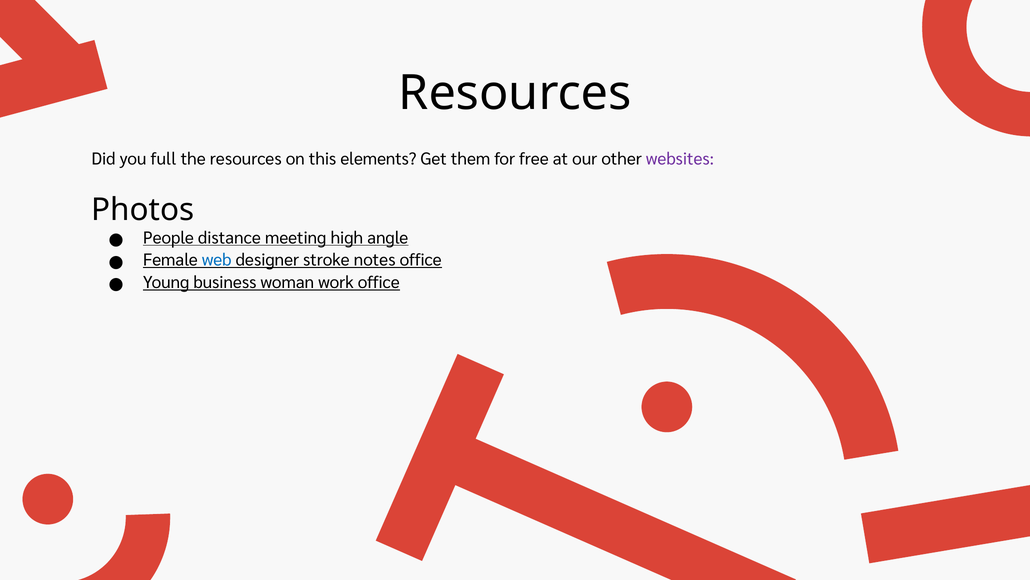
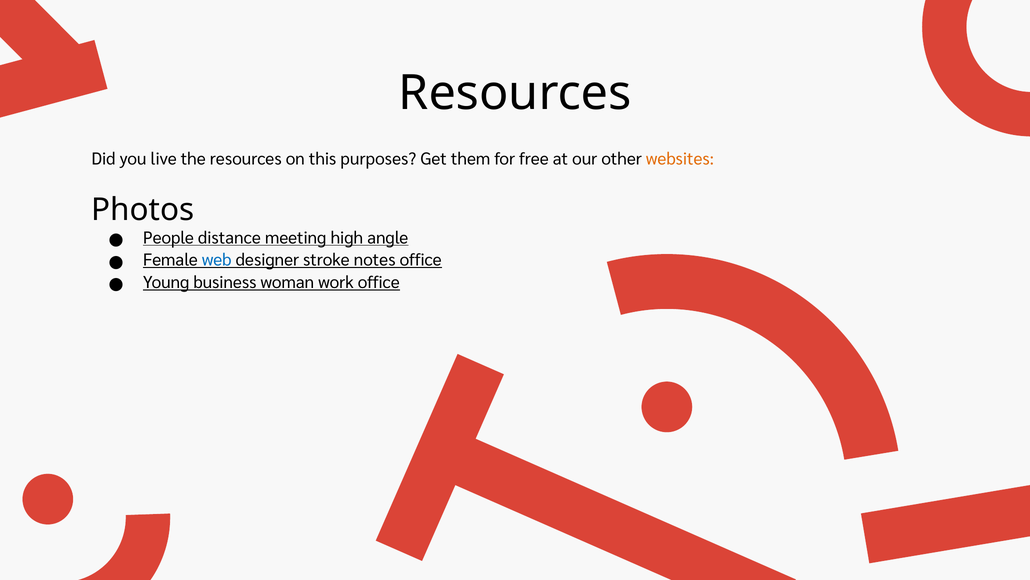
full: full -> live (164, 159)
elements: elements -> purposes (378, 159)
websites colour: purple -> orange (680, 159)
